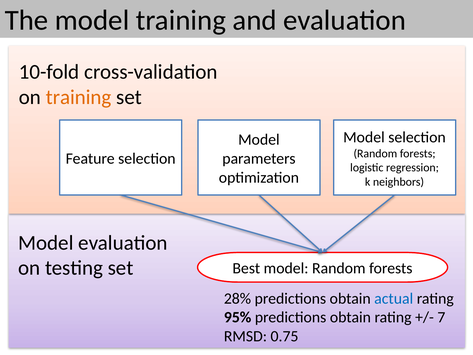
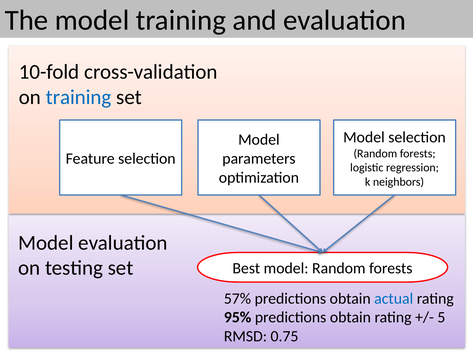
training colour: orange -> blue (79, 97)
28%: 28% -> 57% (237, 298)
7: 7 -> 5 (441, 317)
